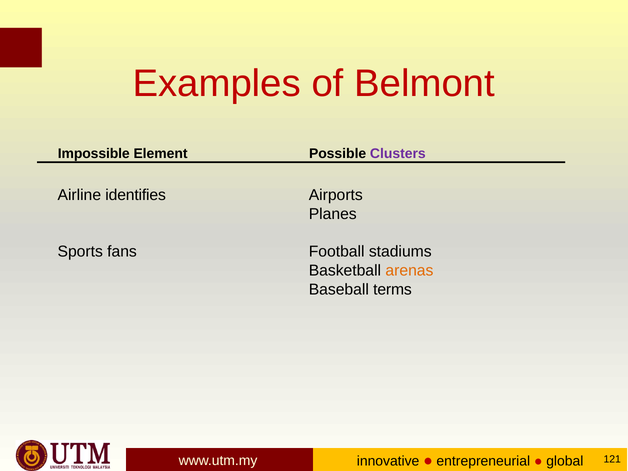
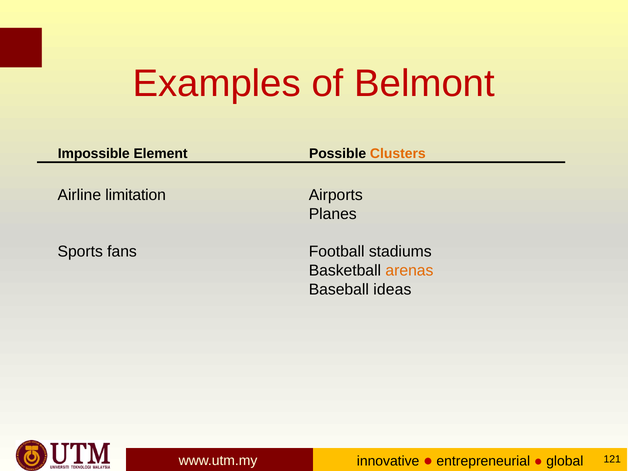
Clusters colour: purple -> orange (398, 154)
identifies: identifies -> limitation (136, 195)
terms: terms -> ideas (392, 289)
